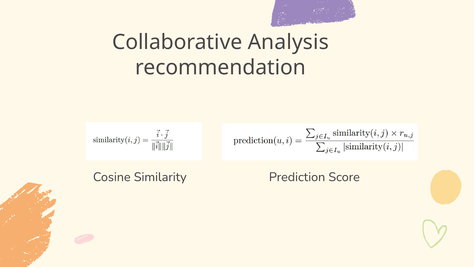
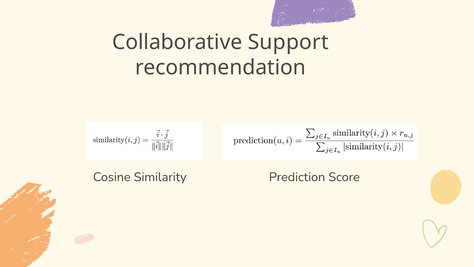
Analysis: Analysis -> Support (288, 42)
